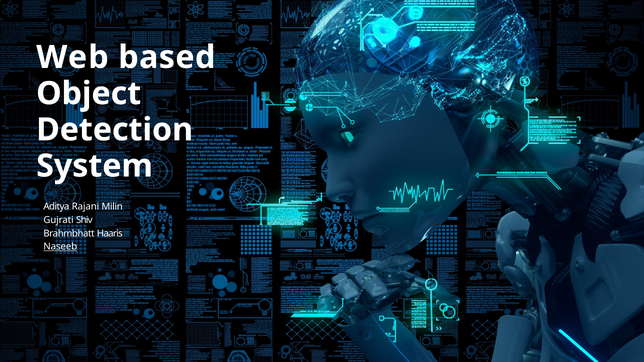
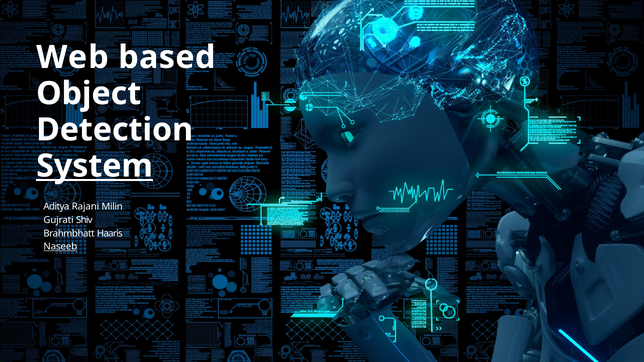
System underline: none -> present (95, 166)
